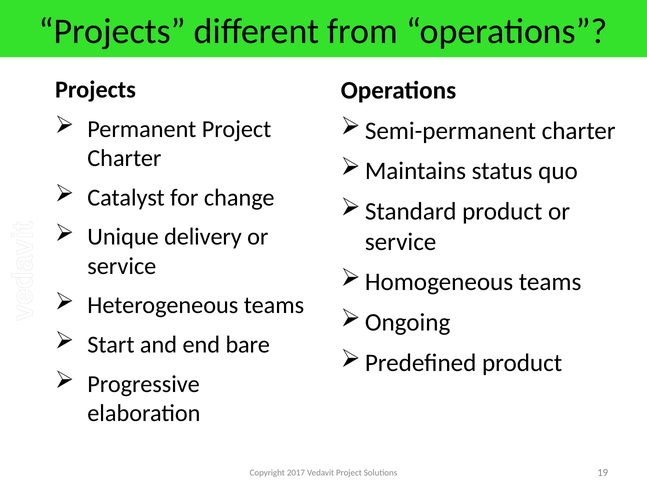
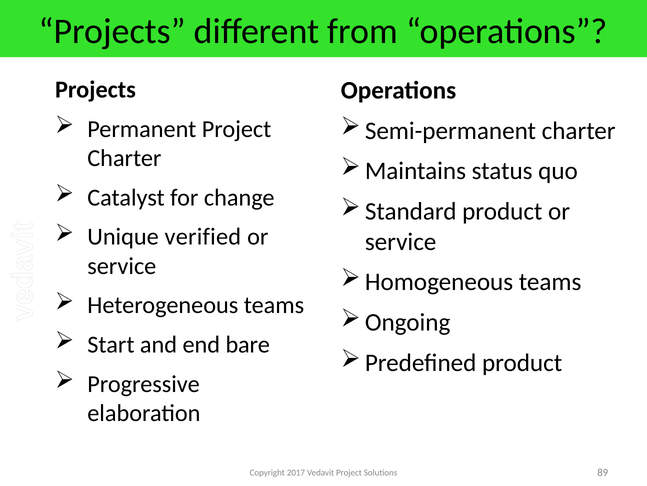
delivery: delivery -> verified (203, 236)
19: 19 -> 89 (603, 472)
